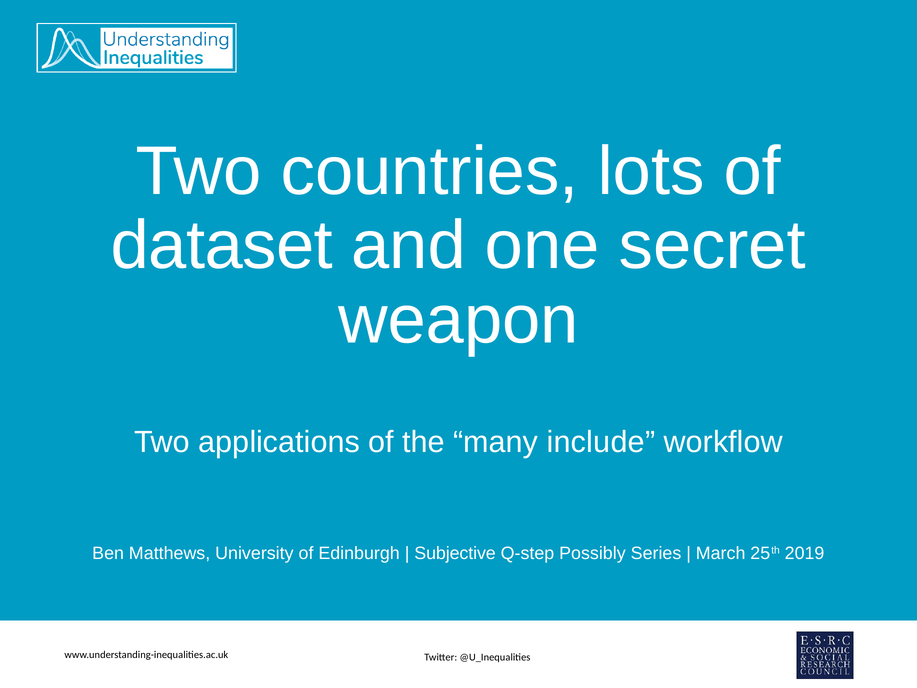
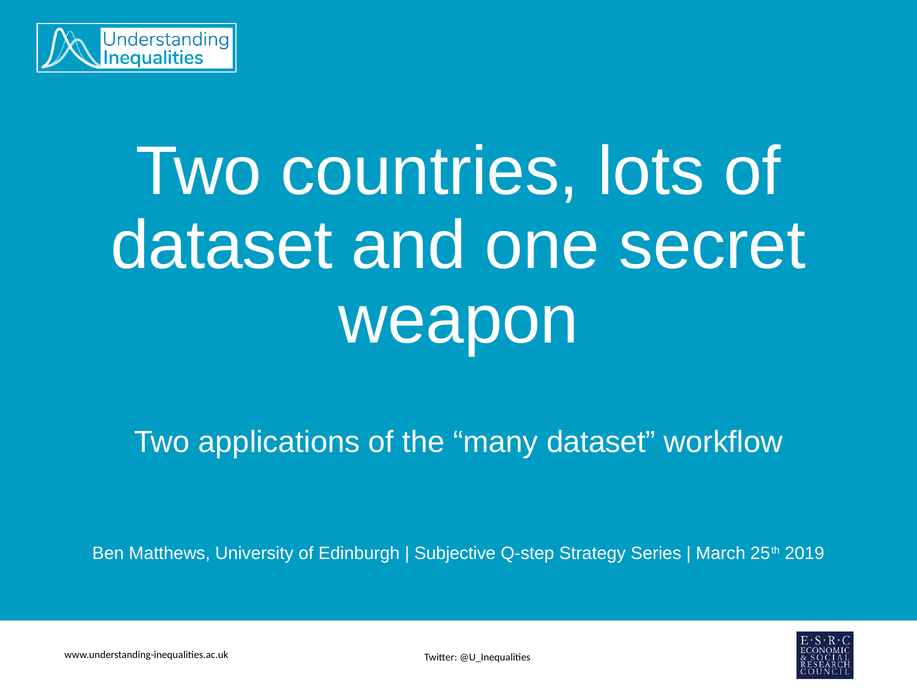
many include: include -> dataset (601, 442)
Possibly: Possibly -> Strategy (592, 553)
